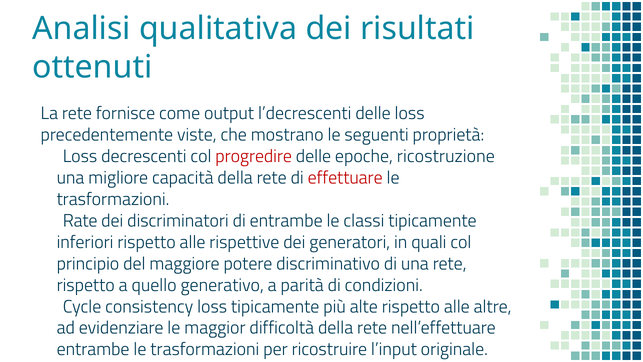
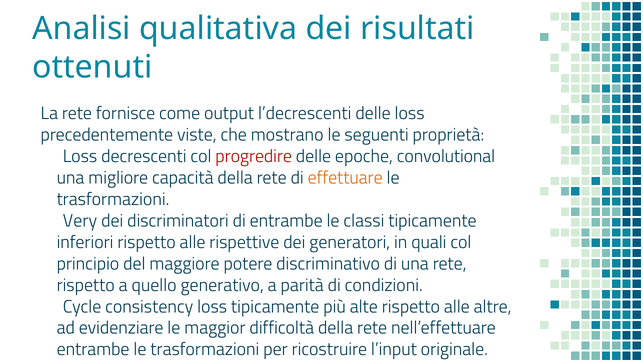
ricostruzione: ricostruzione -> convolutional (446, 156)
effettuare colour: red -> orange (345, 178)
Rate: Rate -> Very (80, 221)
